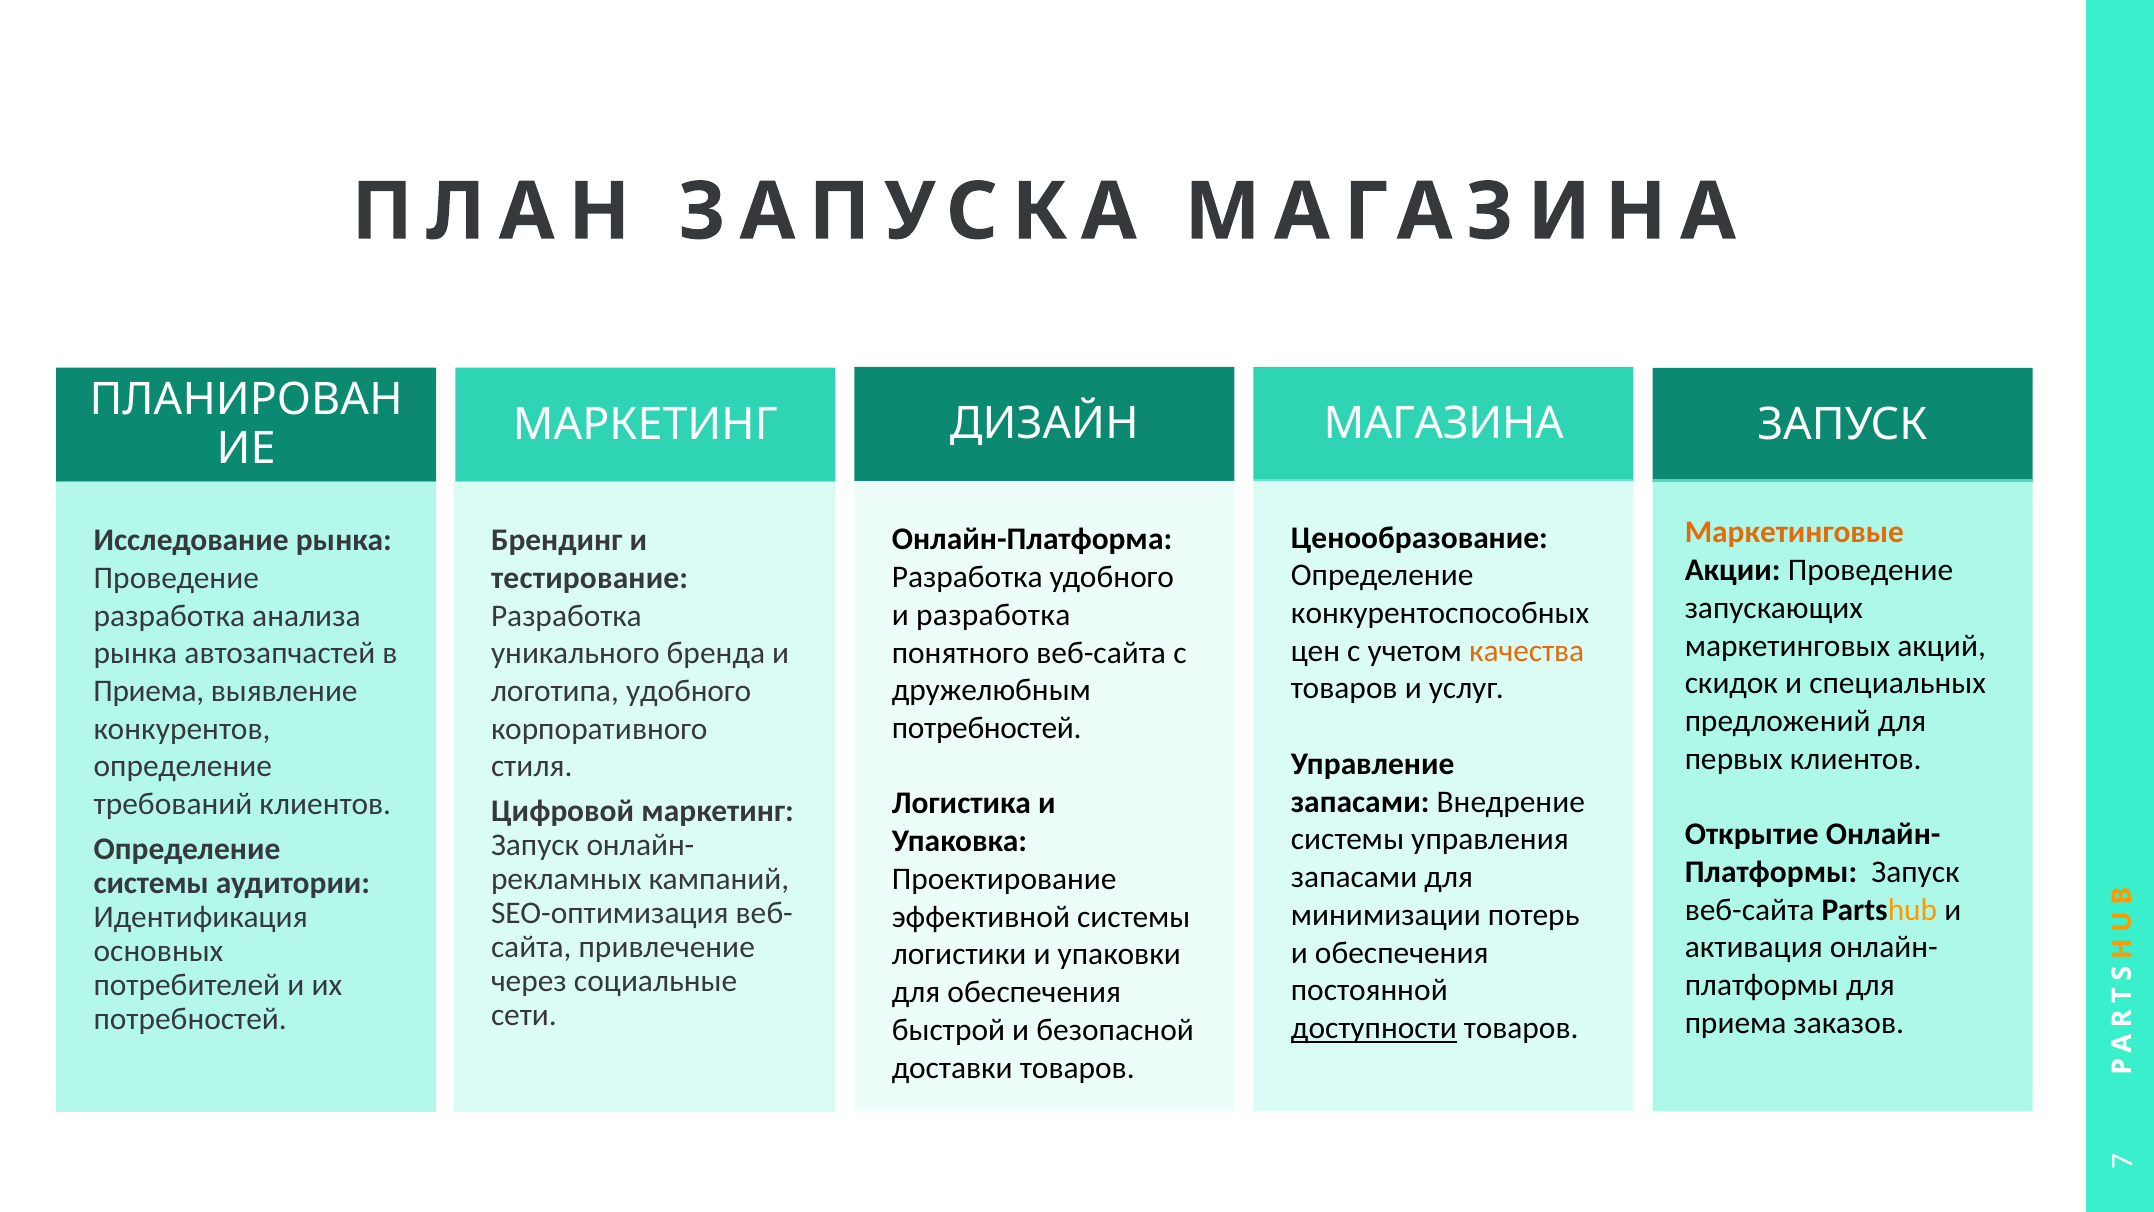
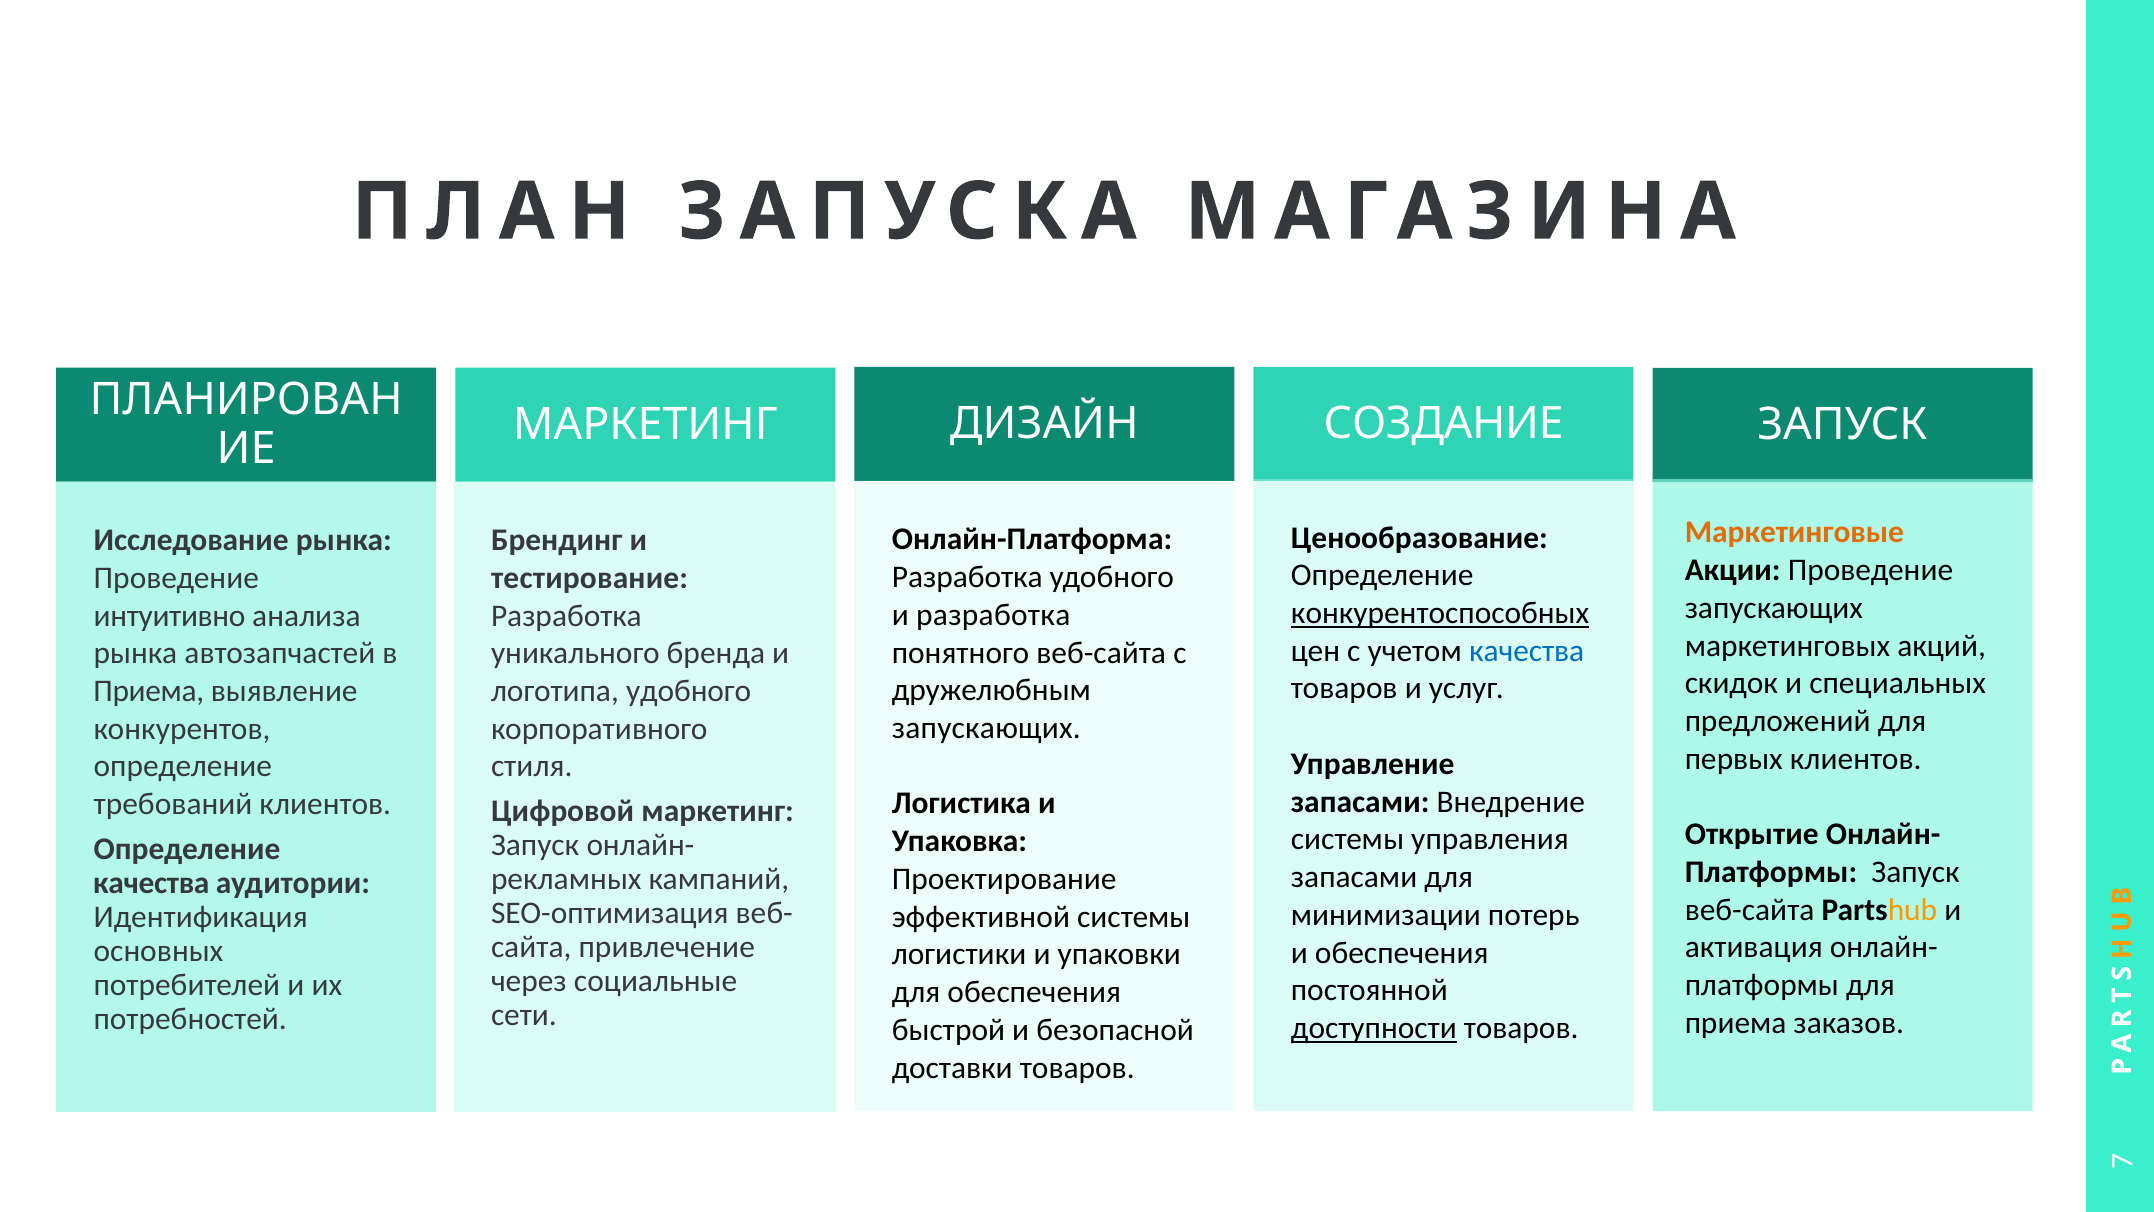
МАГАЗИНА: МАГАЗИНА -> СОЗДАНИЕ (1444, 423)
конкурентоспособных underline: none -> present (1440, 613)
разработка: разработка -> интуитивно (170, 615)
качества colour: orange -> blue (1527, 651)
потребностей: потребностей -> запускающих (986, 728)
системы: системы -> качества (151, 882)
